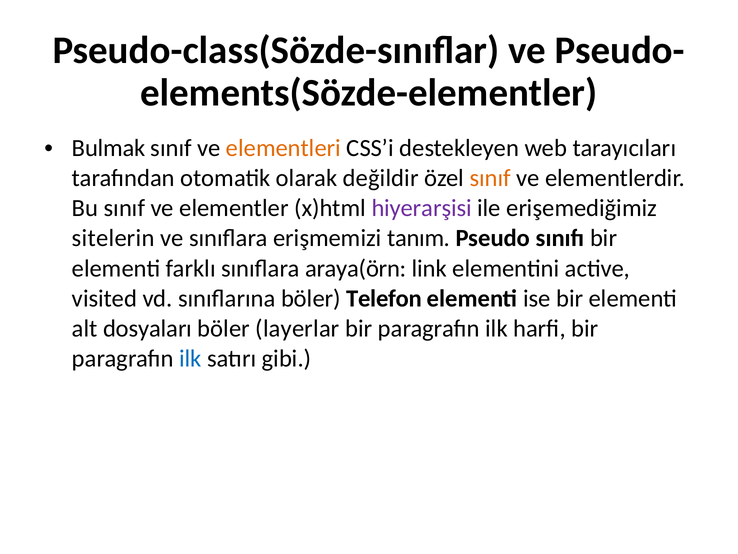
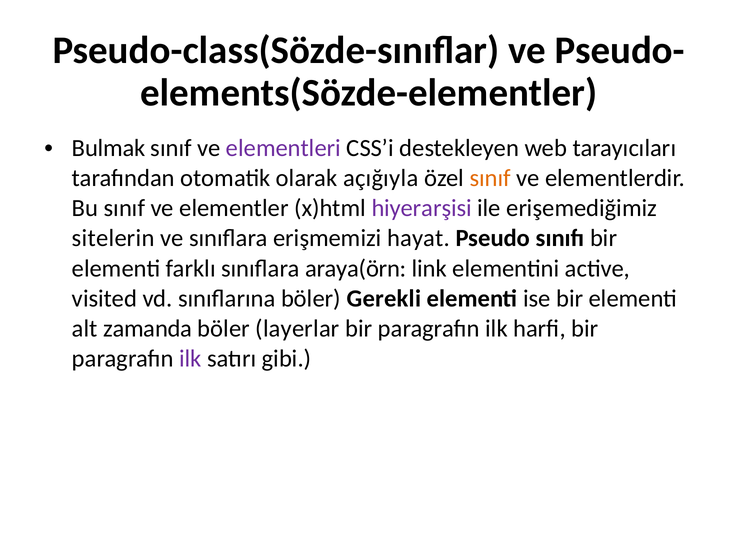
elementleri colour: orange -> purple (283, 148)
değildir: değildir -> açığıyla (381, 178)
tanım: tanım -> hayat (418, 238)
Telefon: Telefon -> Gerekli (384, 298)
dosyaları: dosyaları -> zamanda (148, 328)
ilk colour: blue -> purple (190, 358)
